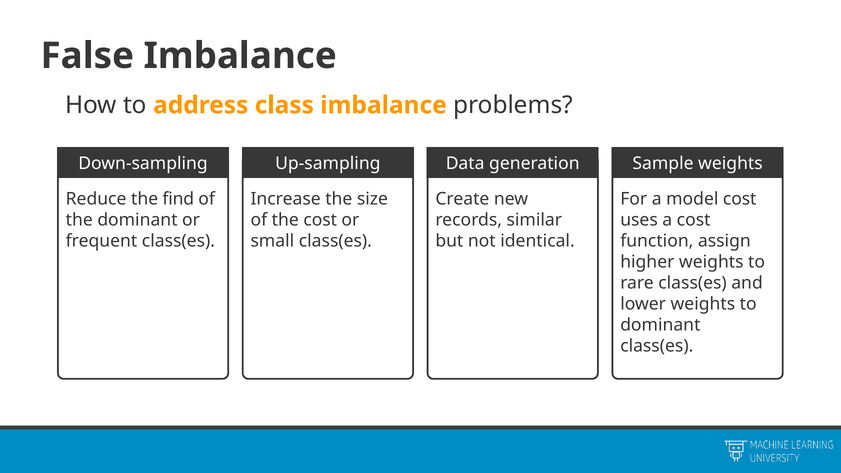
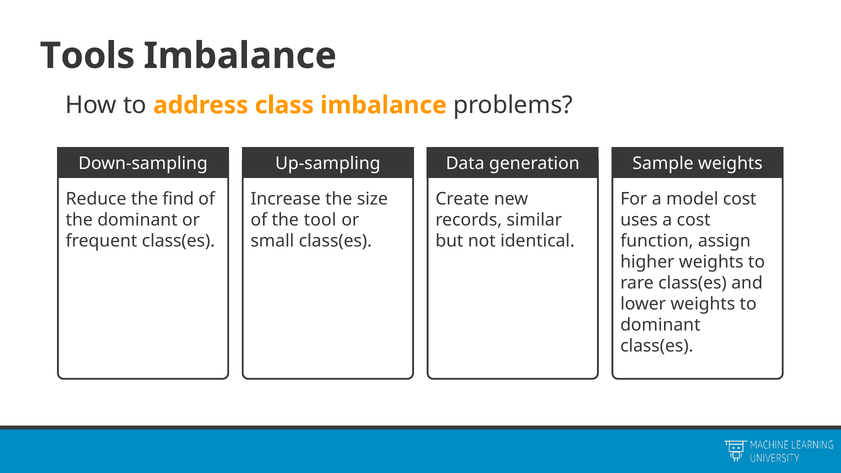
False: False -> Tools (87, 56)
the cost: cost -> tool (320, 220)
